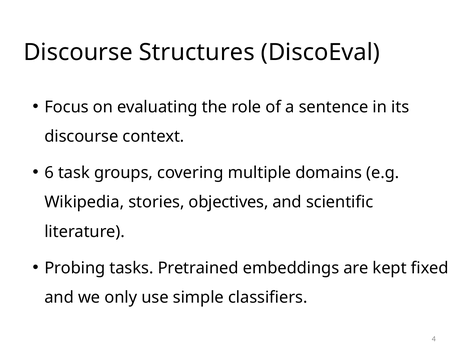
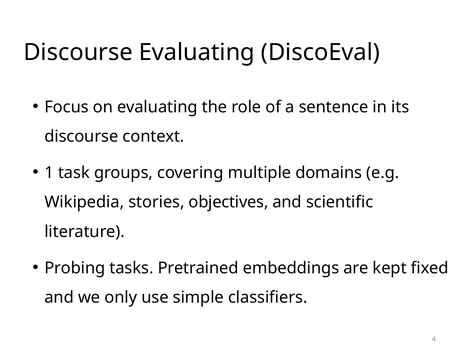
Discourse Structures: Structures -> Evaluating (197, 52)
6: 6 -> 1 (49, 173)
